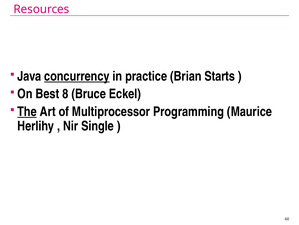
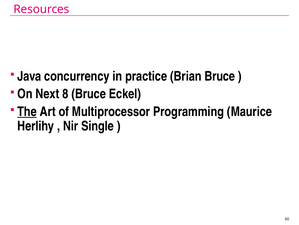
concurrency underline: present -> none (77, 76)
Brian Starts: Starts -> Bruce (220, 76)
Best: Best -> Next (47, 94)
